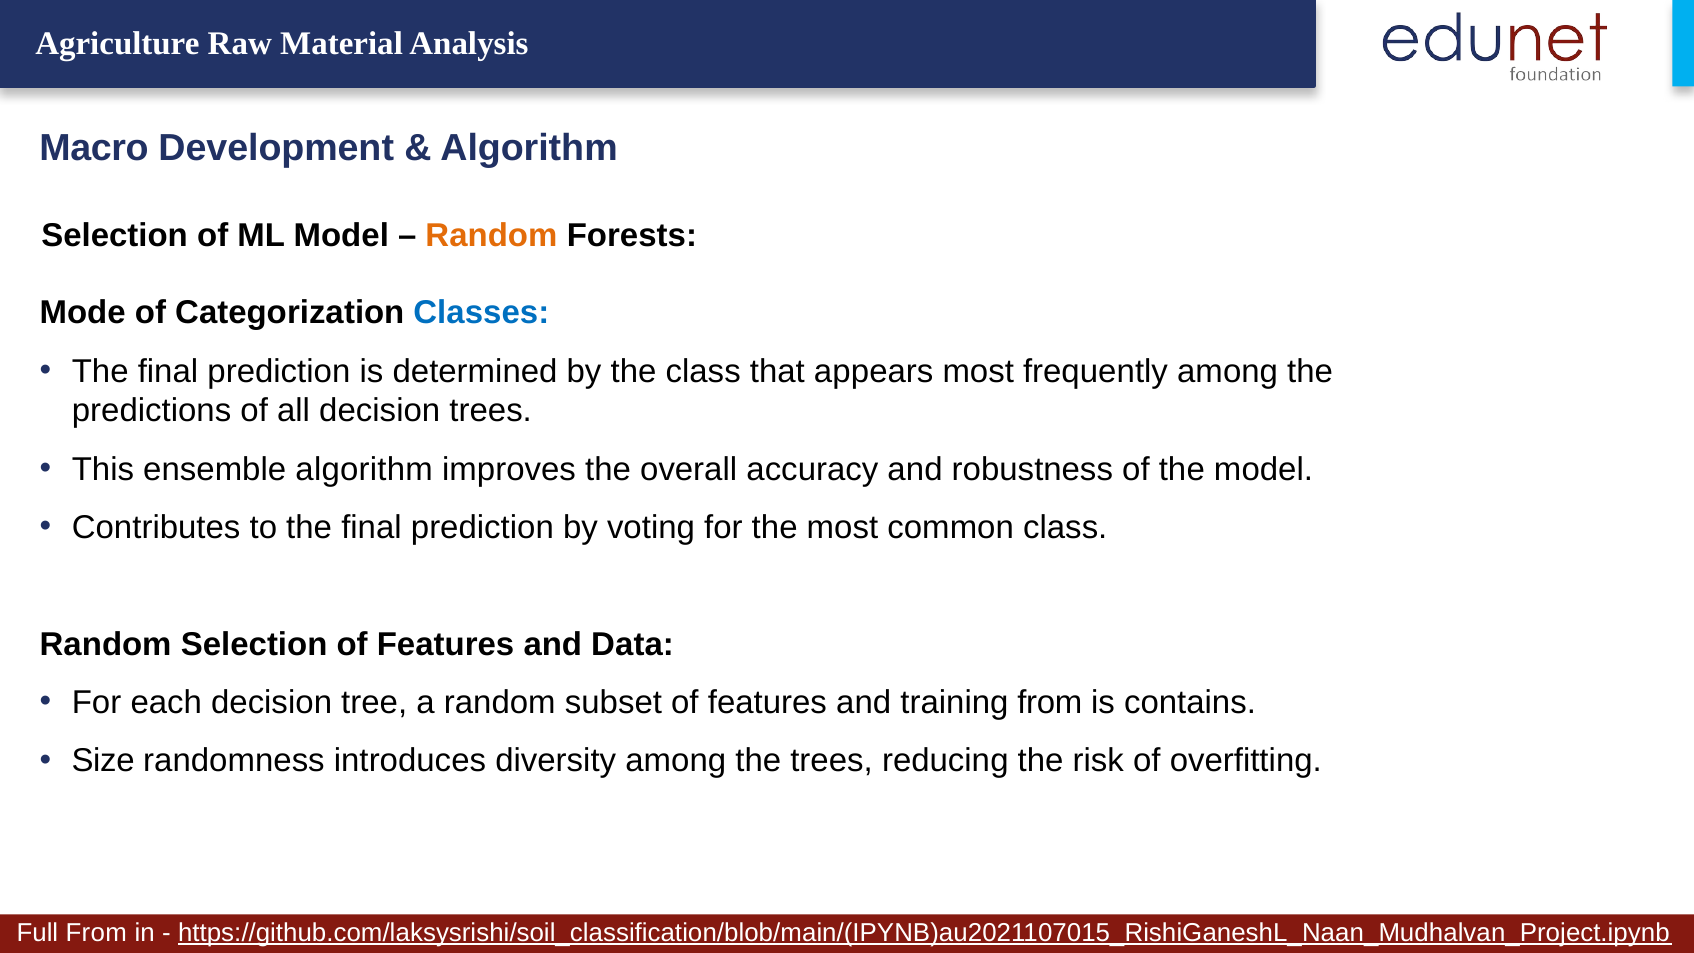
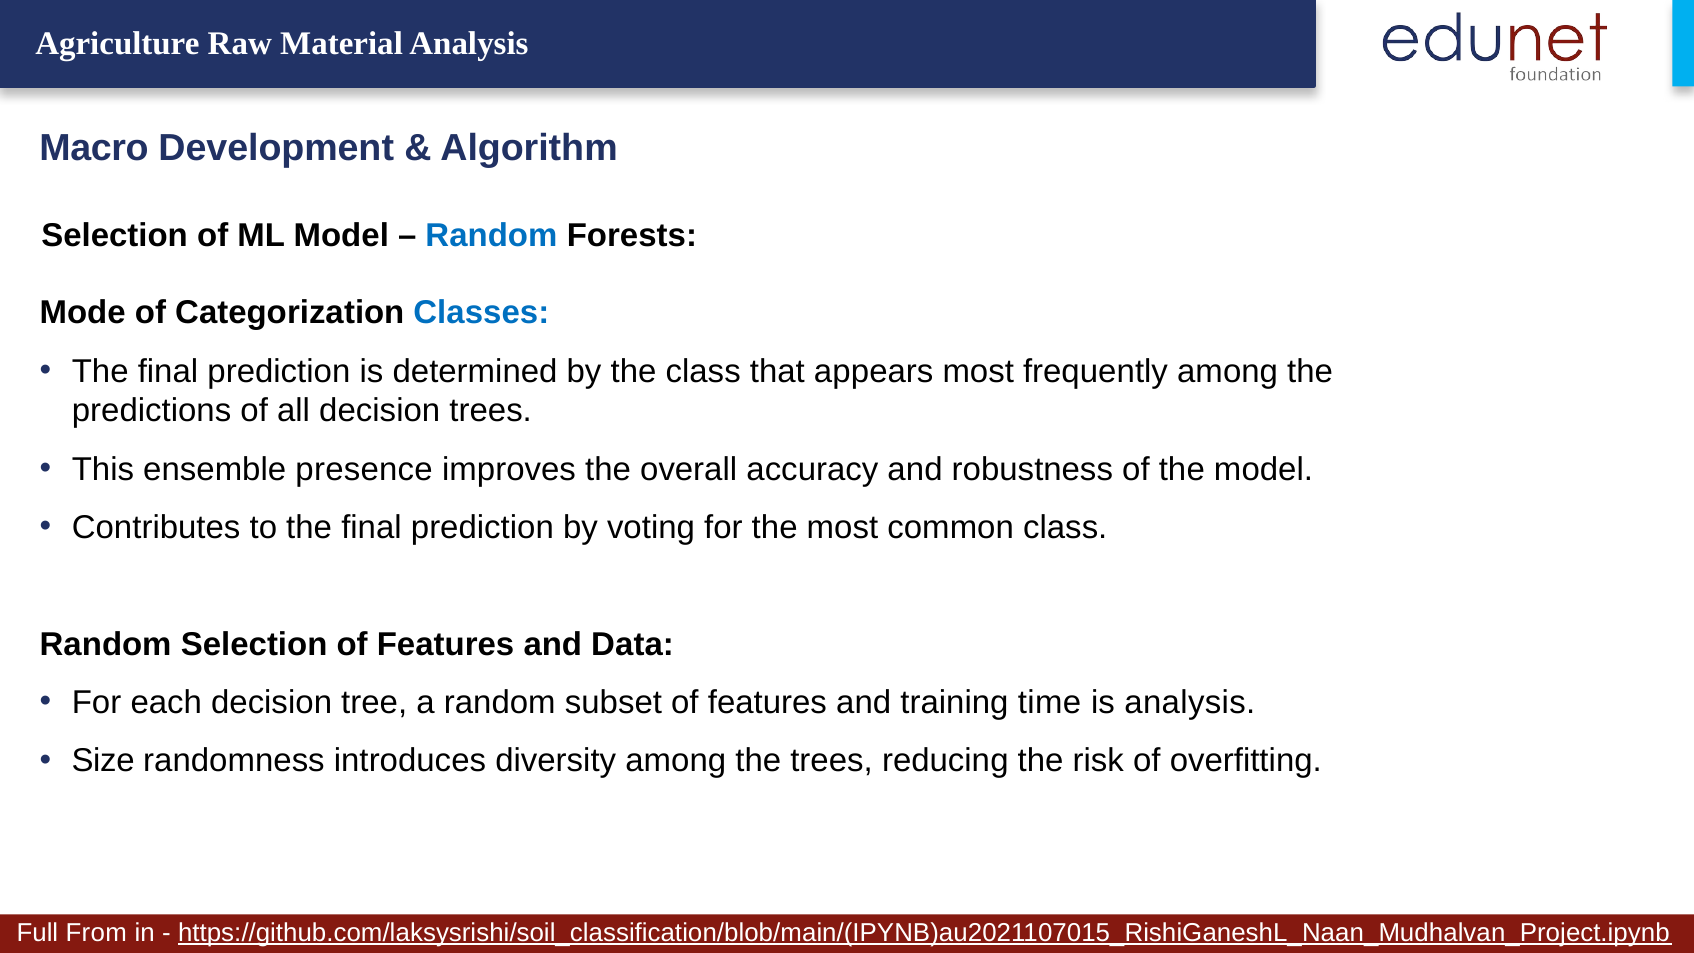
Random colour: orange -> blue (491, 236)
ensemble algorithm: algorithm -> presence (364, 469)
training from: from -> time (1050, 703)
is contains: contains -> analysis (1190, 703)
